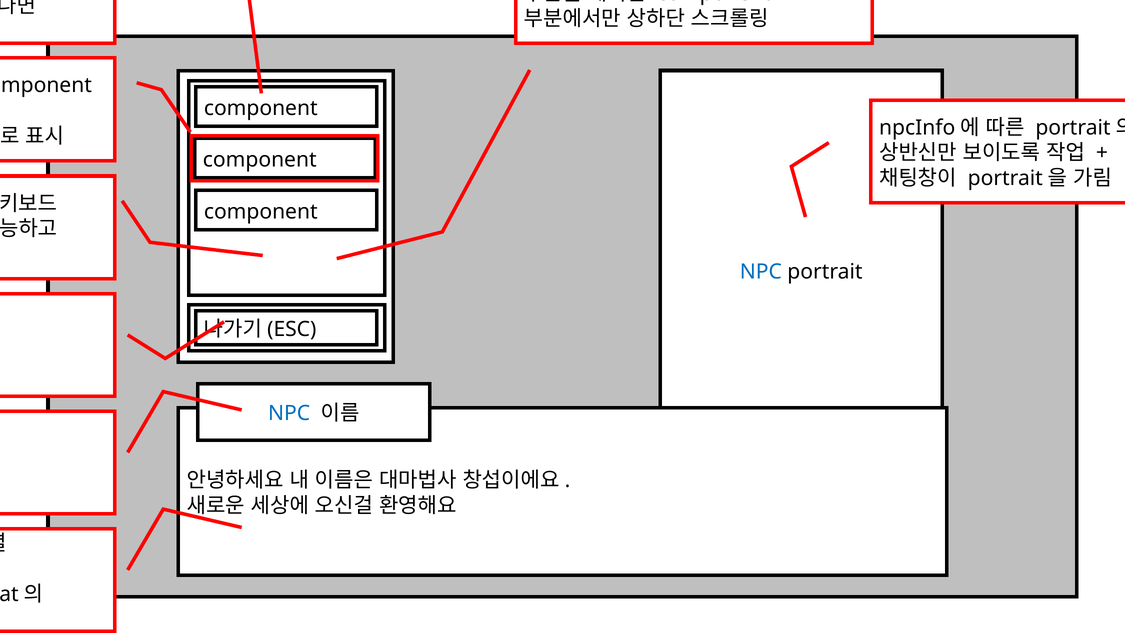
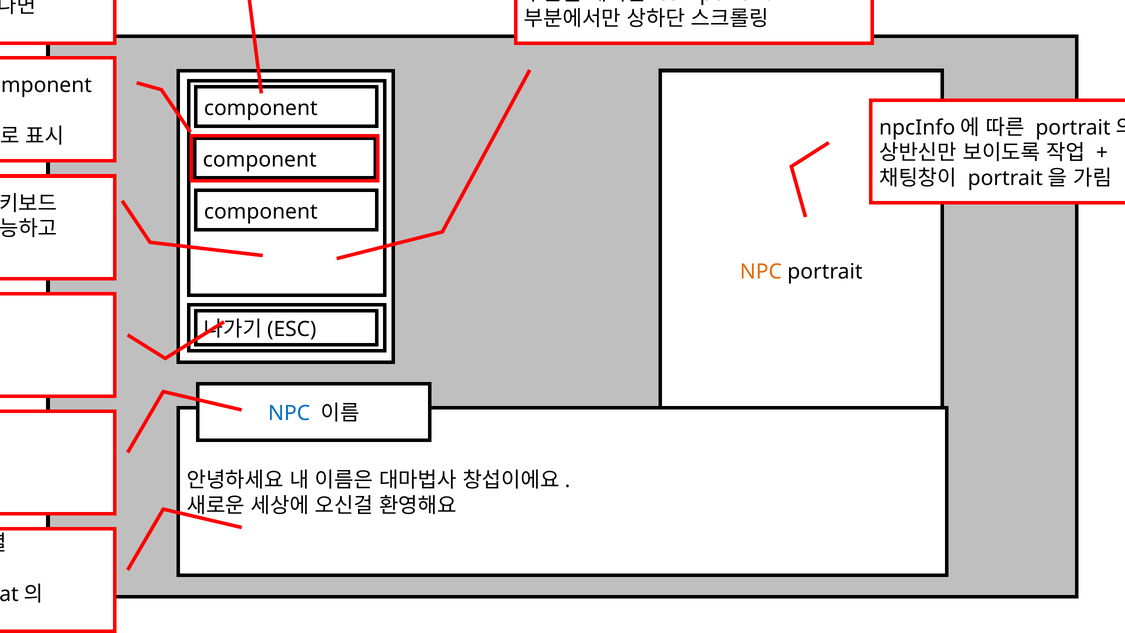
NPC colour: blue -> orange (761, 272)
